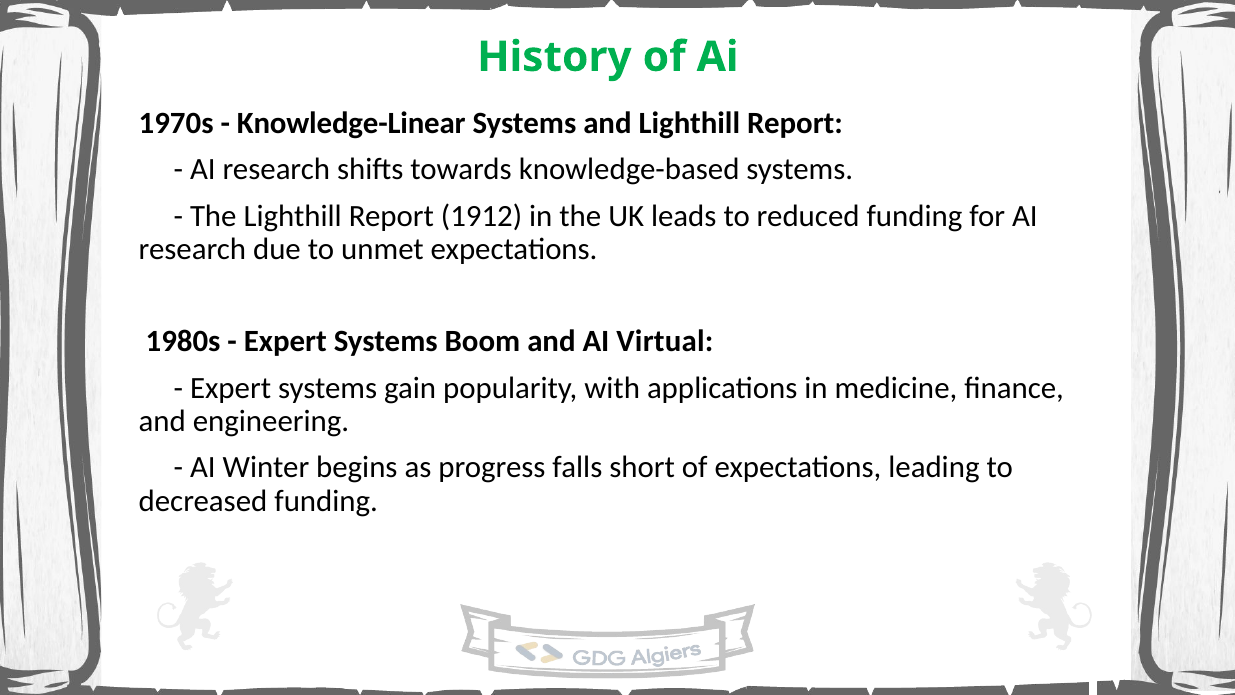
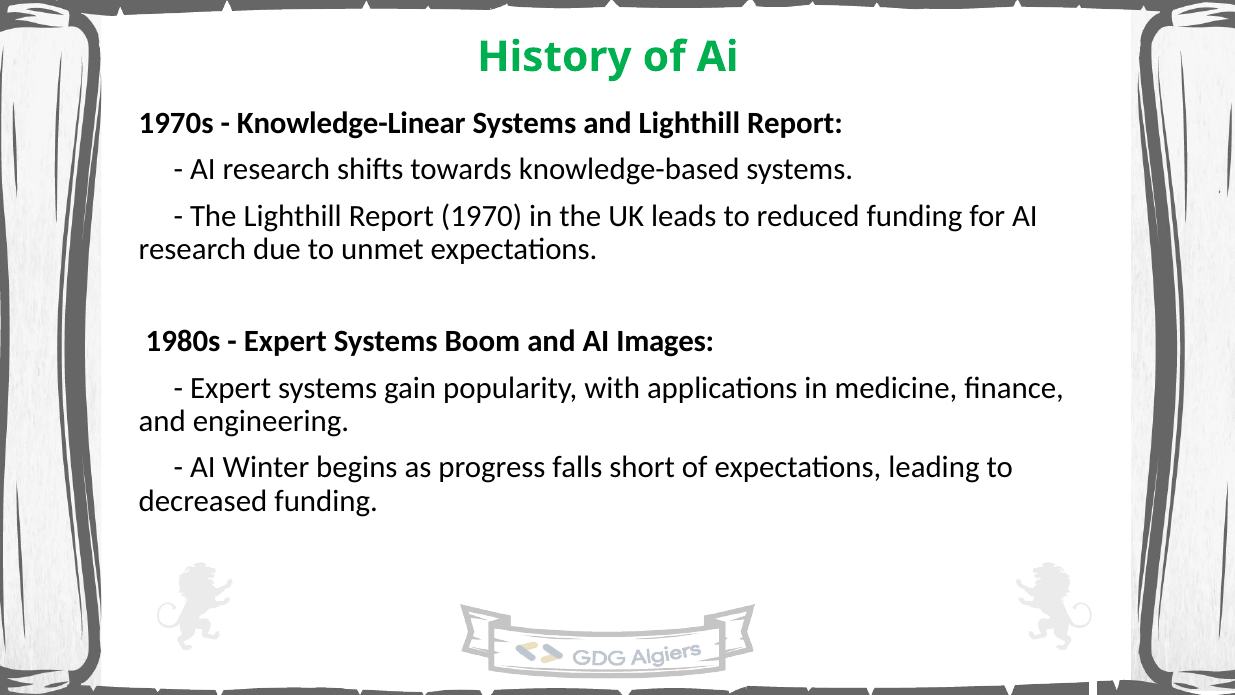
1912: 1912 -> 1970 (482, 216)
Virtual: Virtual -> Images (665, 342)
